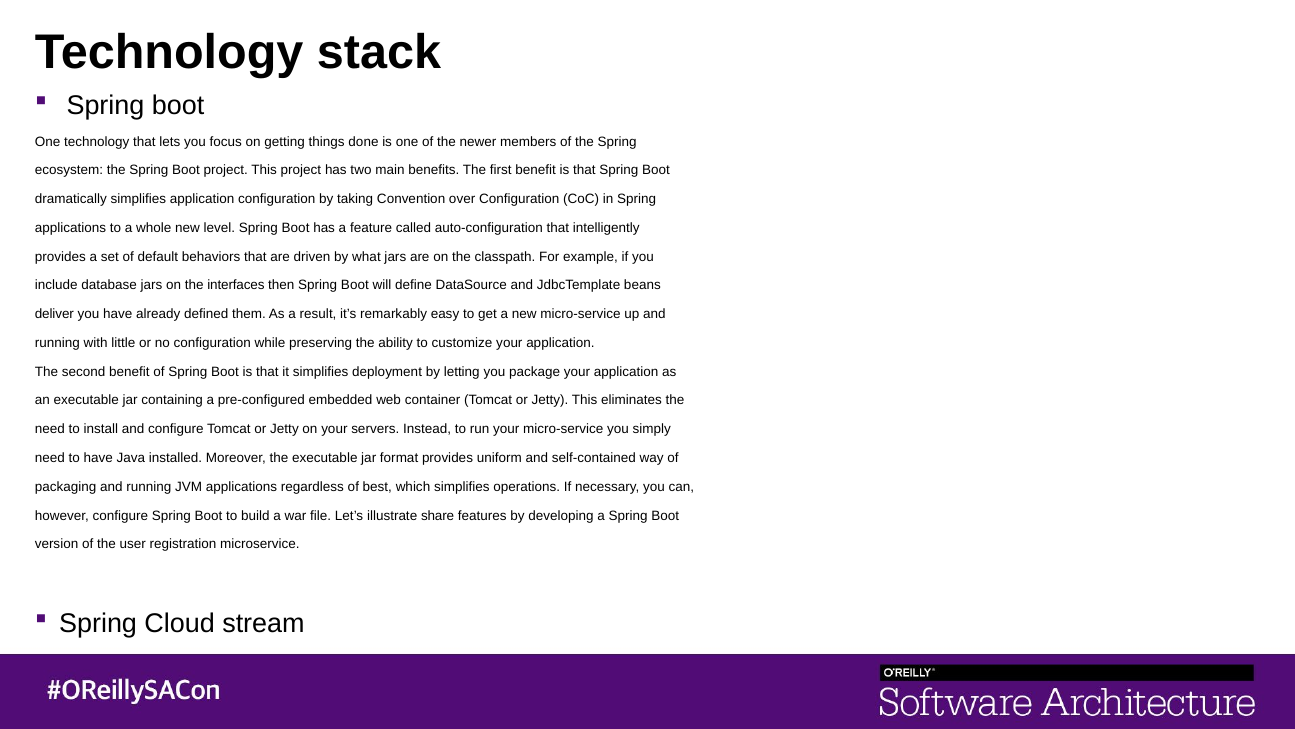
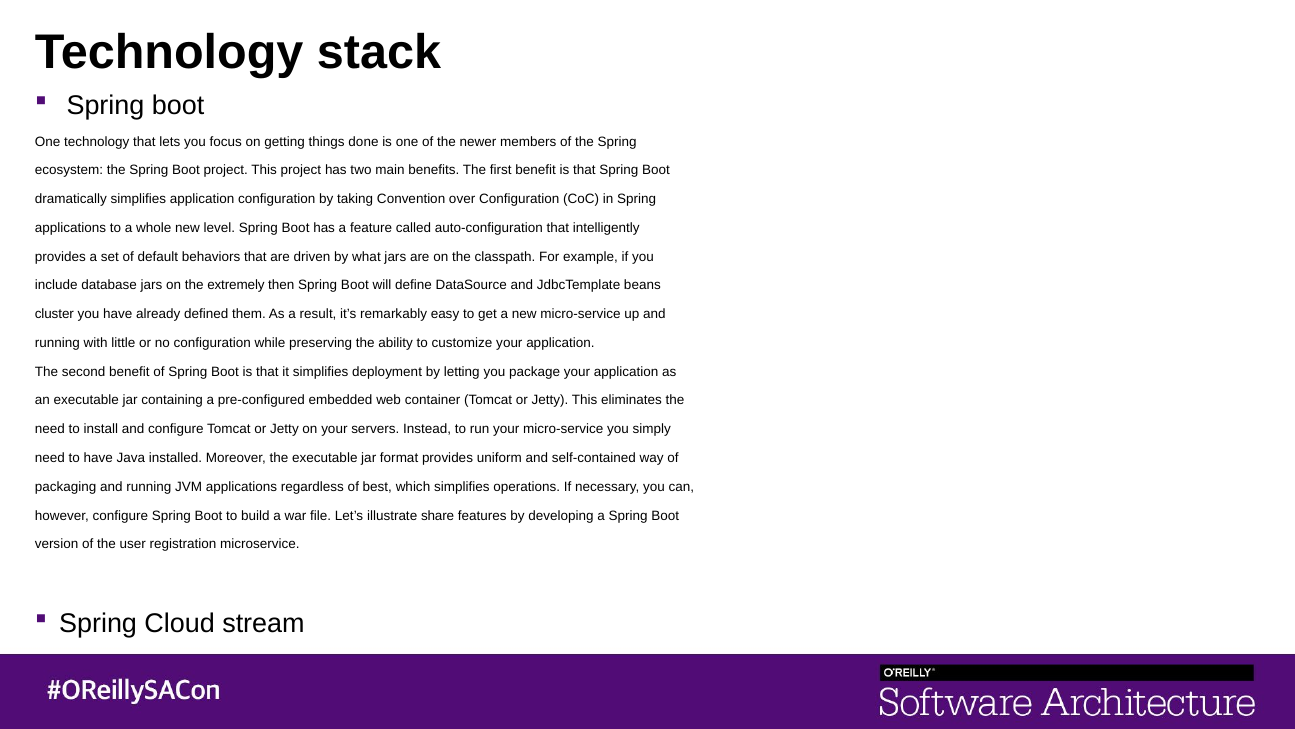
interfaces: interfaces -> extremely (236, 285)
deliver: deliver -> cluster (54, 314)
